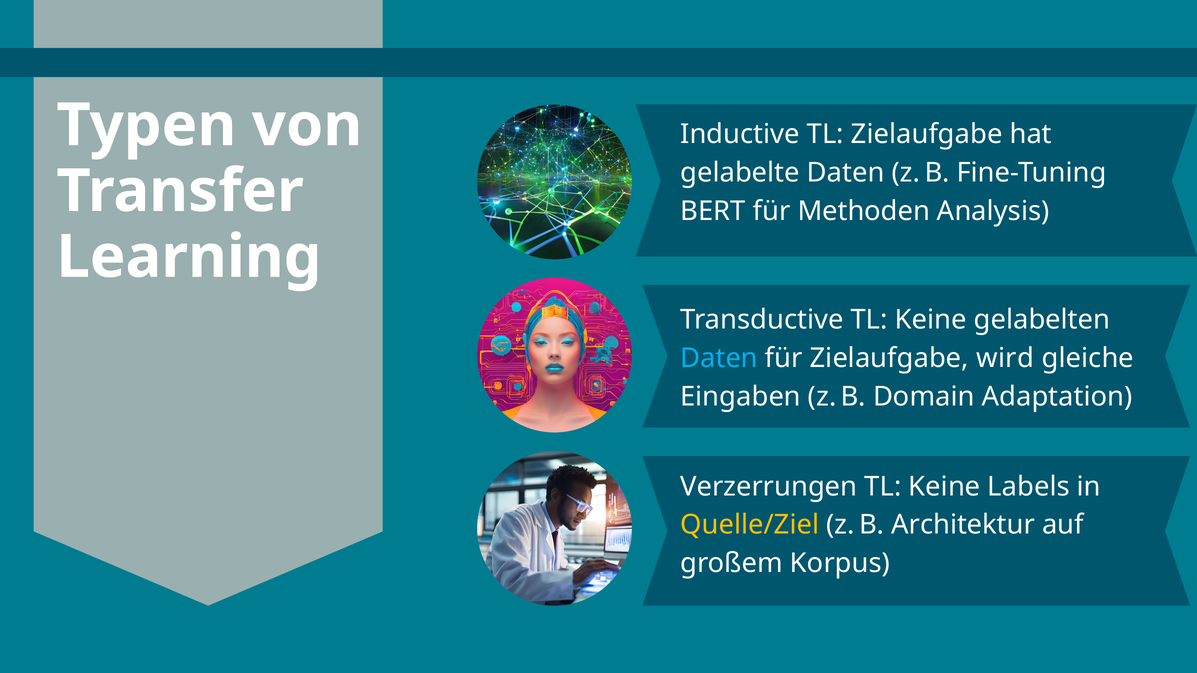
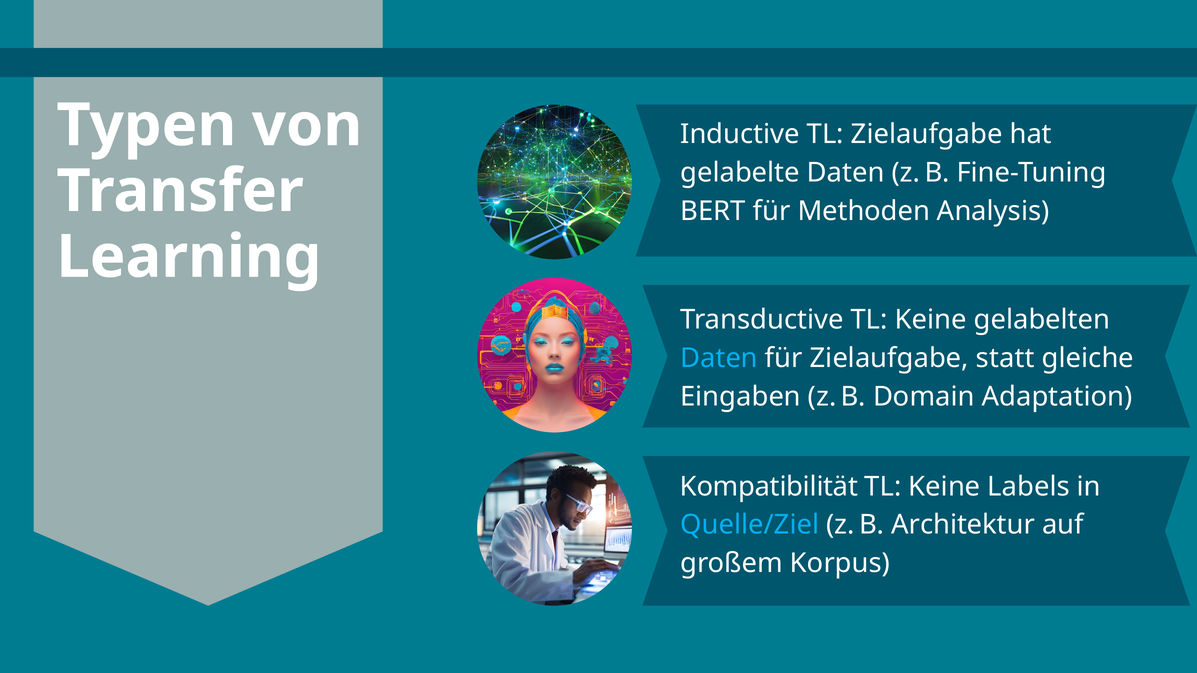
wird: wird -> statt (1005, 358)
Verzerrungen: Verzerrungen -> Kompatibilität (769, 487)
Quelle/Ziel colour: yellow -> light blue (750, 525)
